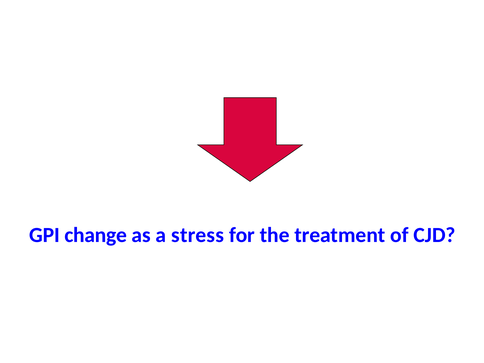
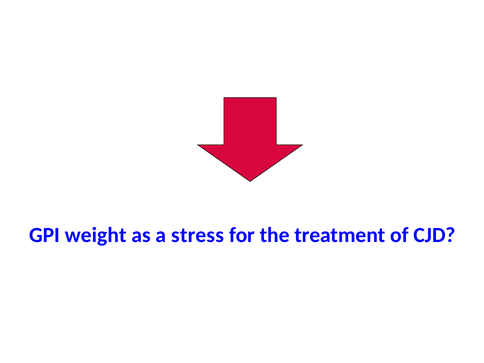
change: change -> weight (96, 235)
